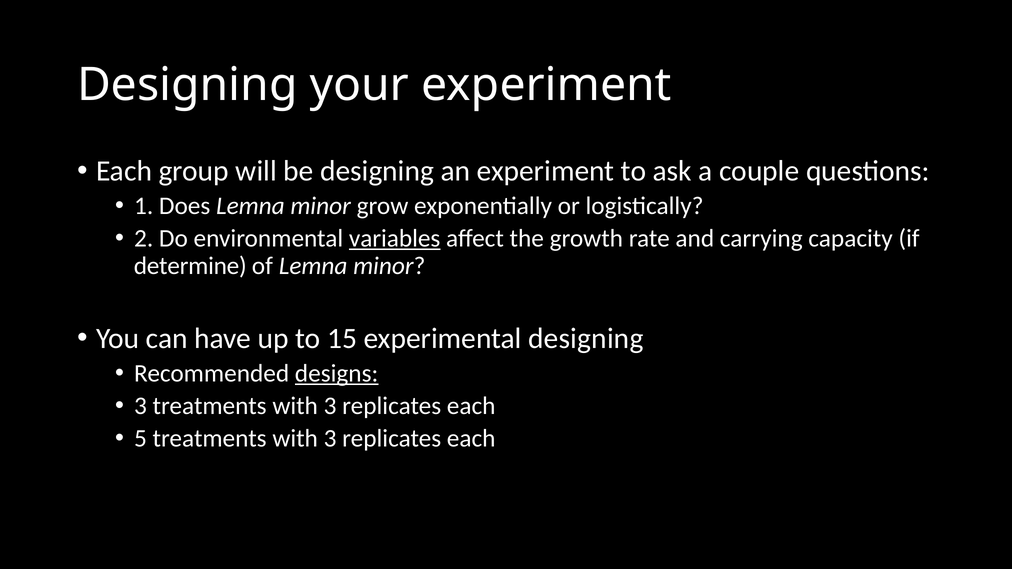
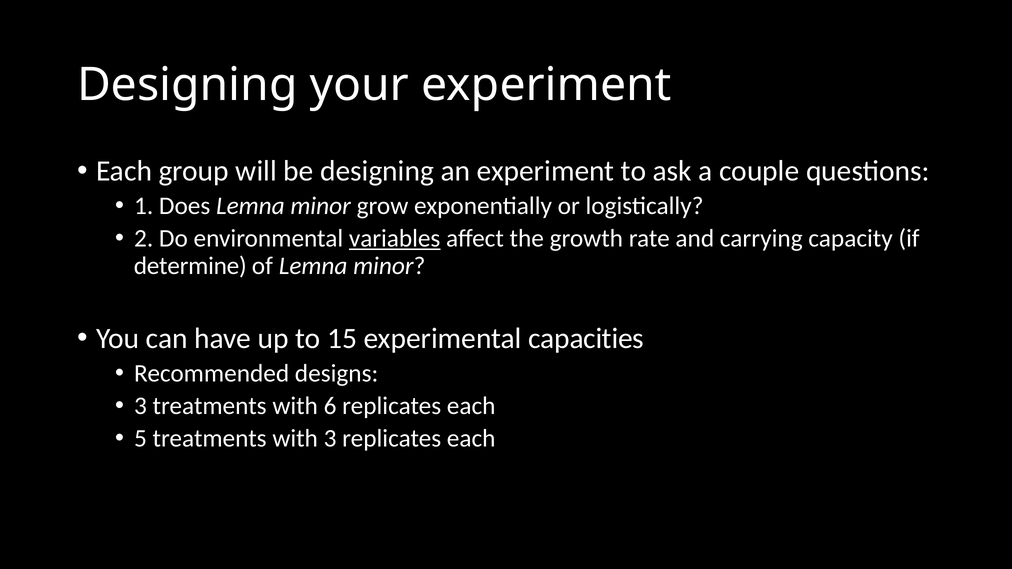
experimental designing: designing -> capacities (586, 339)
designs underline: present -> none (337, 373)
3 treatments with 3: 3 -> 6 (330, 406)
